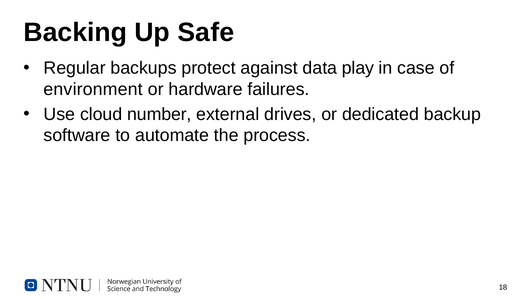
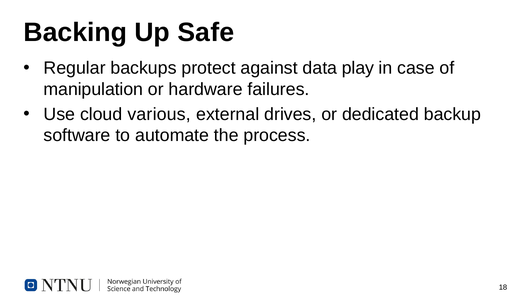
environment: environment -> manipulation (93, 89)
number: number -> various (159, 114)
